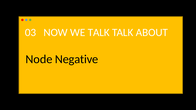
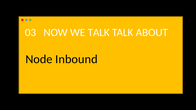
Negative: Negative -> Inbound (76, 59)
